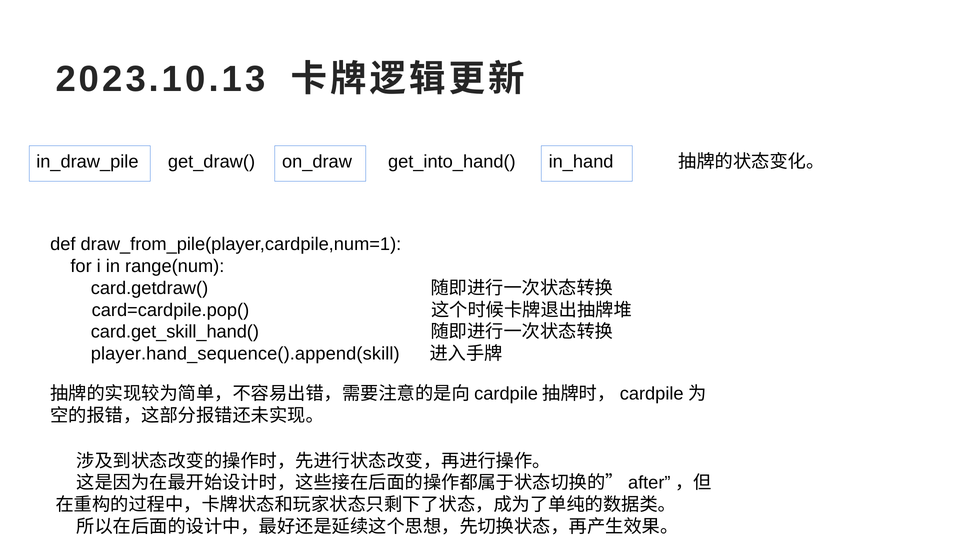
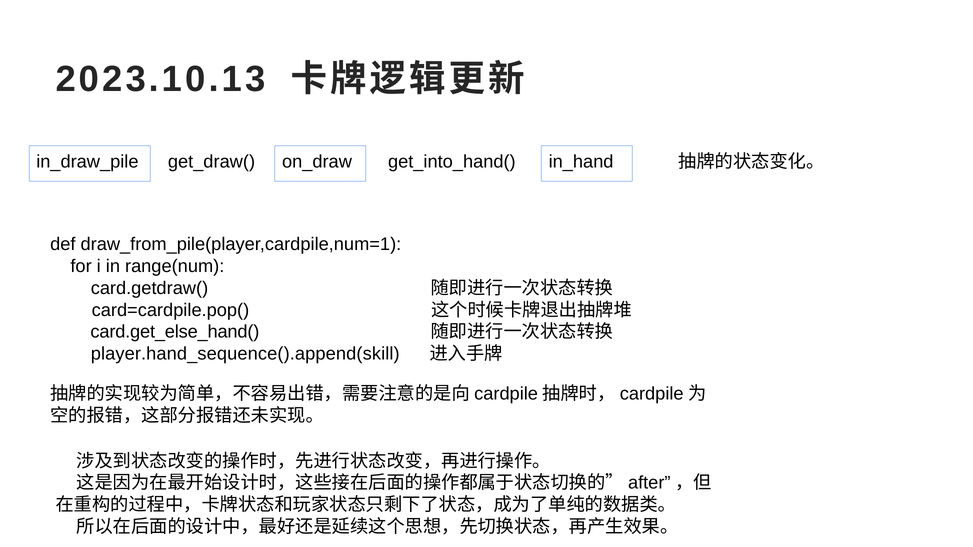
card.get_skill_hand(: card.get_skill_hand( -> card.get_else_hand( (175, 332)
